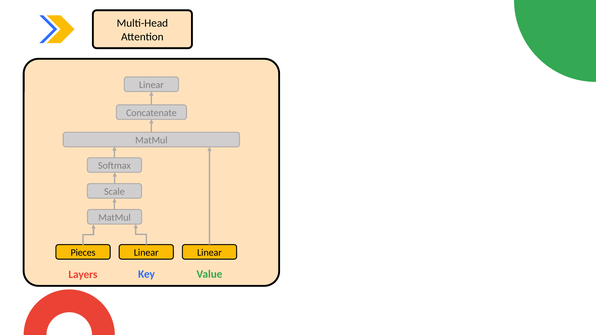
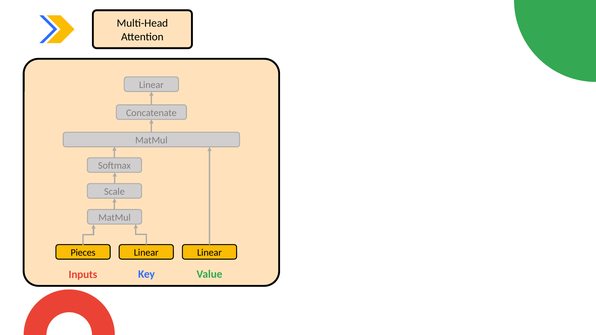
Layers: Layers -> Inputs (83, 275)
